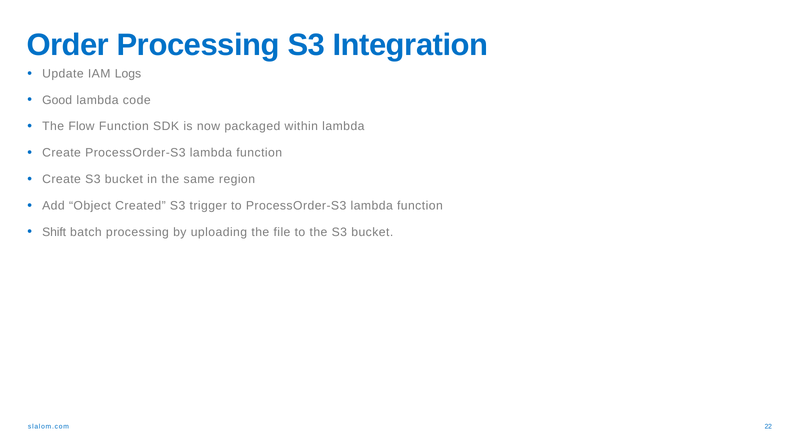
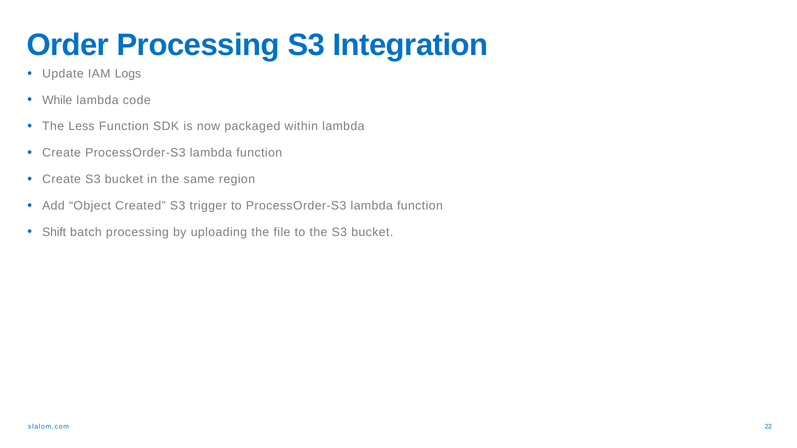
Good: Good -> While (57, 100)
Flow: Flow -> Less (81, 127)
